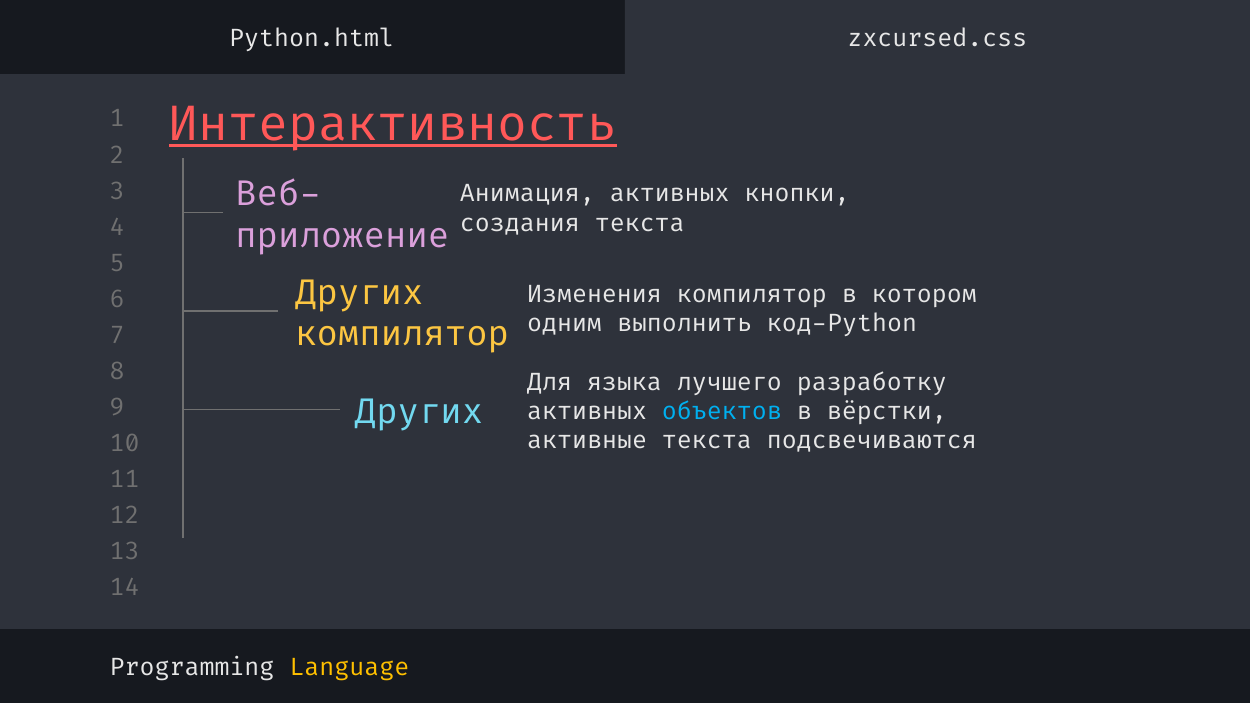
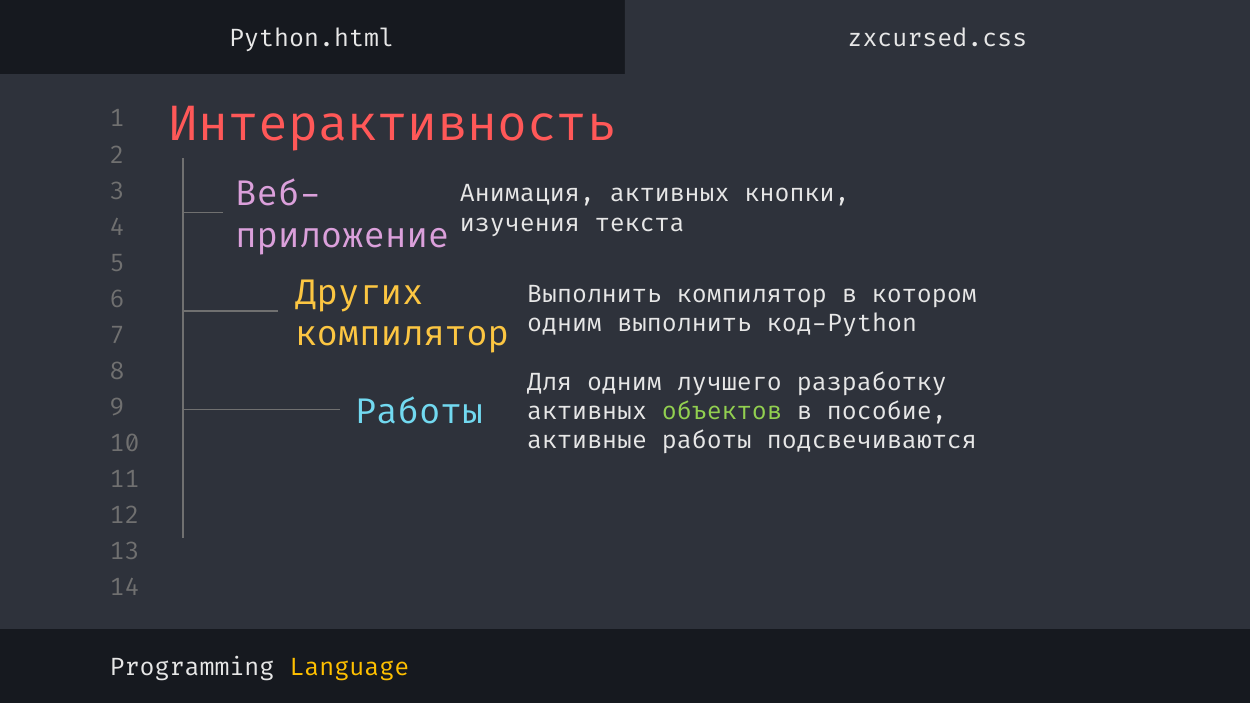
Интерактивность underline: present -> none (393, 125)
создания: создания -> изучения (520, 223)
Изменения: Изменения -> Выполнить (594, 294)
Для языка: языка -> одним (624, 382)
Других: Других -> Работы (419, 412)
объектов colour: light blue -> light green (722, 412)
вёрстки: вёрстки -> пособие (887, 412)
активные текста: текста -> работы (707, 441)
